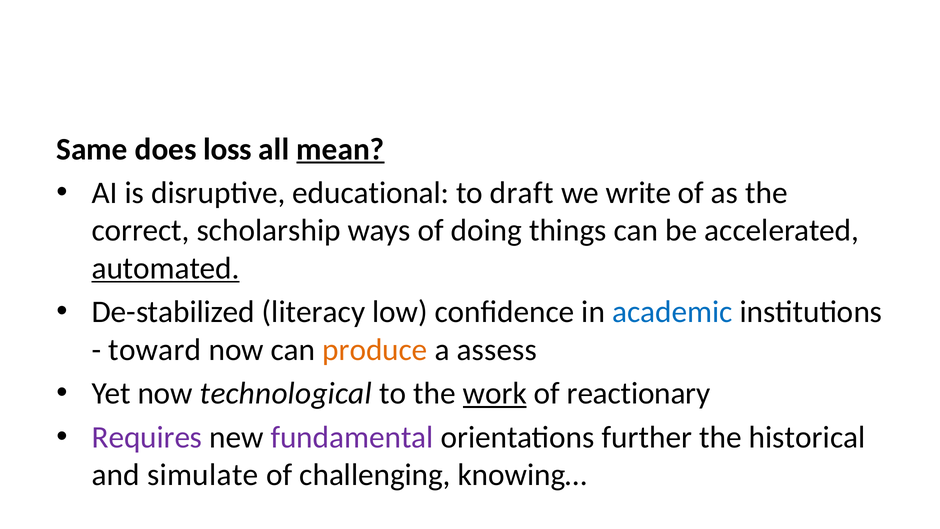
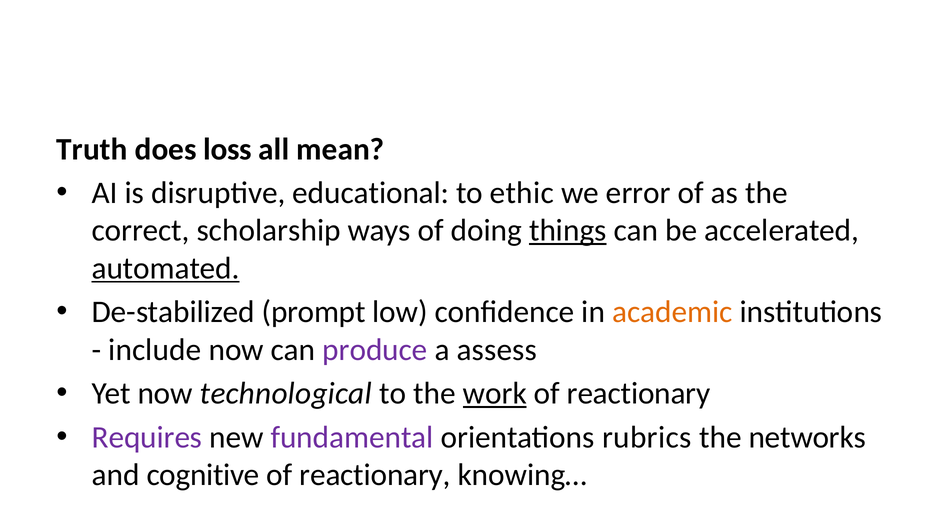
Same: Same -> Truth (92, 149)
mean underline: present -> none (340, 149)
draft: draft -> ethic (522, 193)
write: write -> error (638, 193)
things underline: none -> present (568, 231)
literacy: literacy -> prompt (314, 312)
academic colour: blue -> orange (672, 312)
toward: toward -> include (155, 350)
produce colour: orange -> purple (375, 350)
further: further -> rubrics (647, 437)
historical: historical -> networks (807, 437)
simulate: simulate -> cognitive (203, 475)
challenging: challenging -> reactionary (375, 475)
